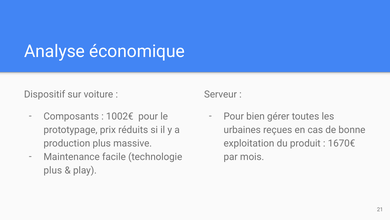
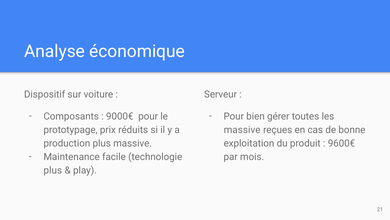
1002€: 1002€ -> 9000€ (120, 116)
urbaines: urbaines -> massive (242, 130)
1670€: 1670€ -> 9600€ (342, 143)
